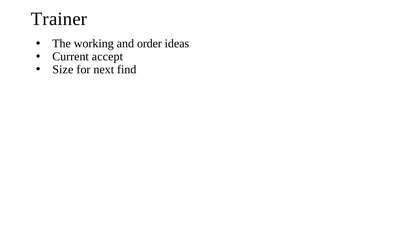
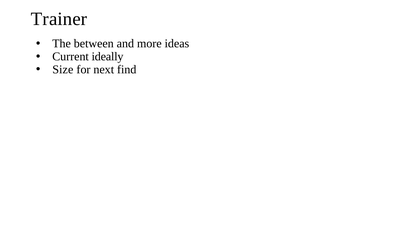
working: working -> between (94, 44)
order: order -> more (149, 44)
accept: accept -> ideally (108, 57)
